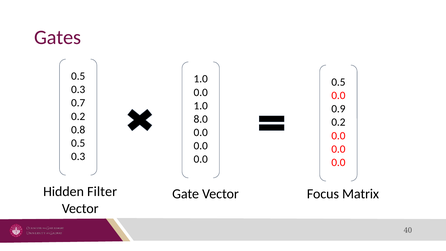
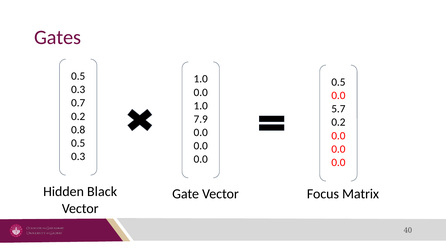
0.9: 0.9 -> 5.7 (338, 109)
8.0: 8.0 -> 7.9 (201, 119)
Filter: Filter -> Black (102, 192)
